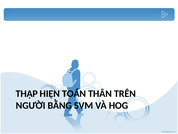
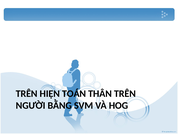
THẬP: THẬP -> TRÊN (27, 93)
